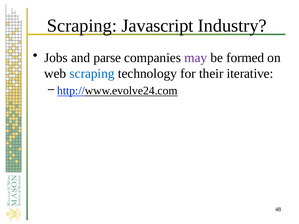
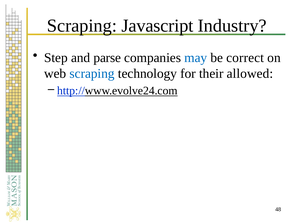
Jobs: Jobs -> Step (56, 58)
may colour: purple -> blue (196, 58)
formed: formed -> correct (245, 58)
iterative: iterative -> allowed (250, 74)
